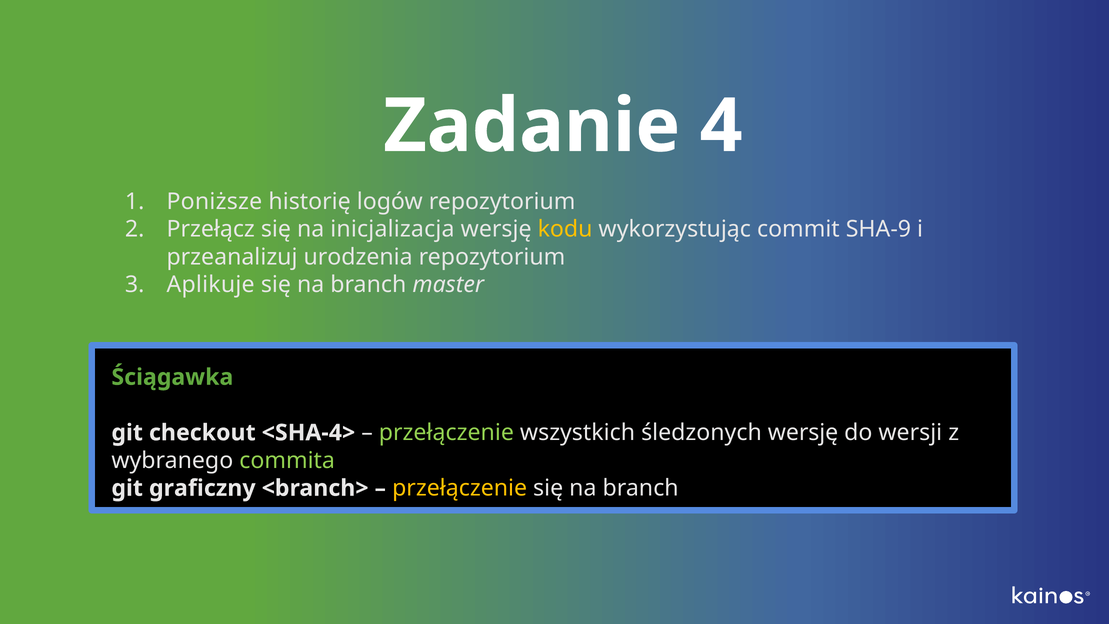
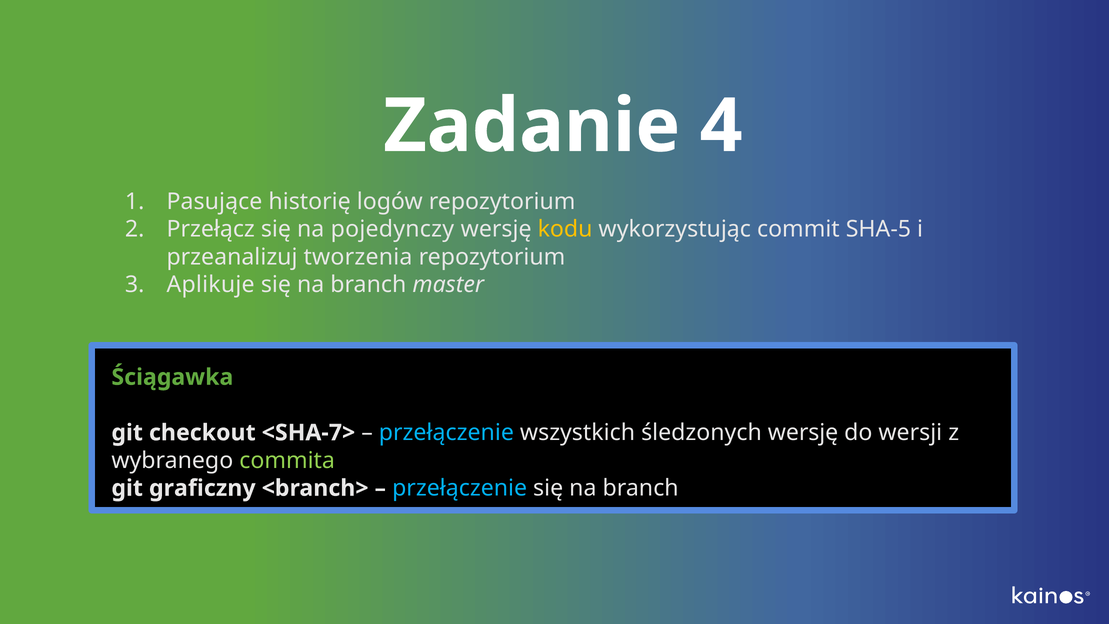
Poniższe: Poniższe -> Pasujące (214, 201)
inicjalizacja: inicjalizacja -> pojedynczy (392, 229)
SHA-9: SHA-9 -> SHA-5 (878, 229)
urodzenia: urodzenia -> tworzenia (358, 257)
<SHA-4>: <SHA-4> -> <SHA-7> (308, 433)
przełączenie colour: light green -> light blue (446, 433)
przełączenie colour: yellow -> light blue (460, 488)
